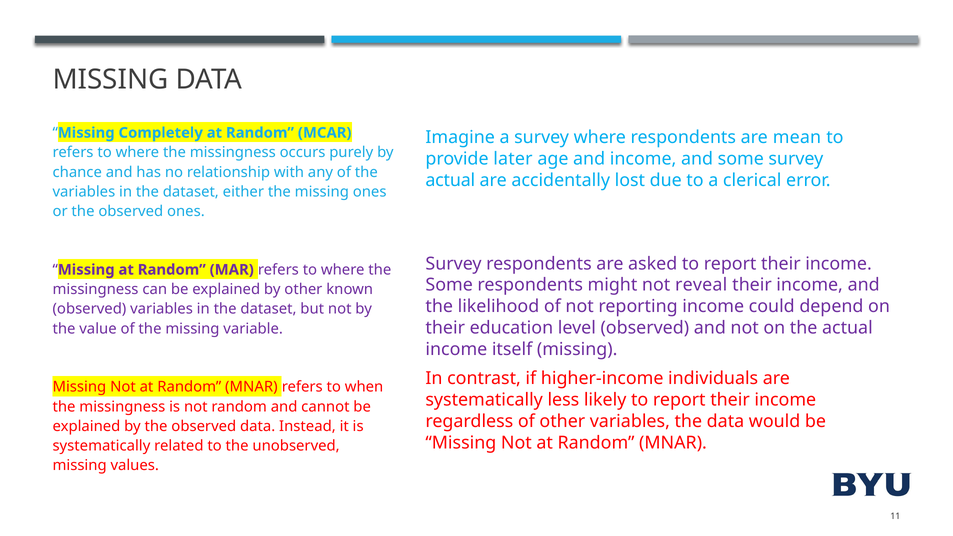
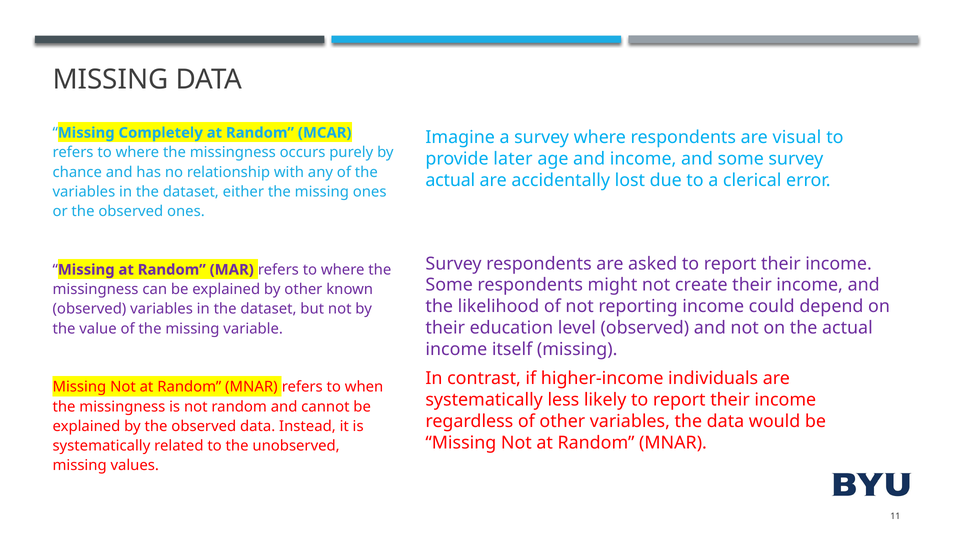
mean: mean -> visual (797, 137)
reveal: reveal -> create (701, 285)
